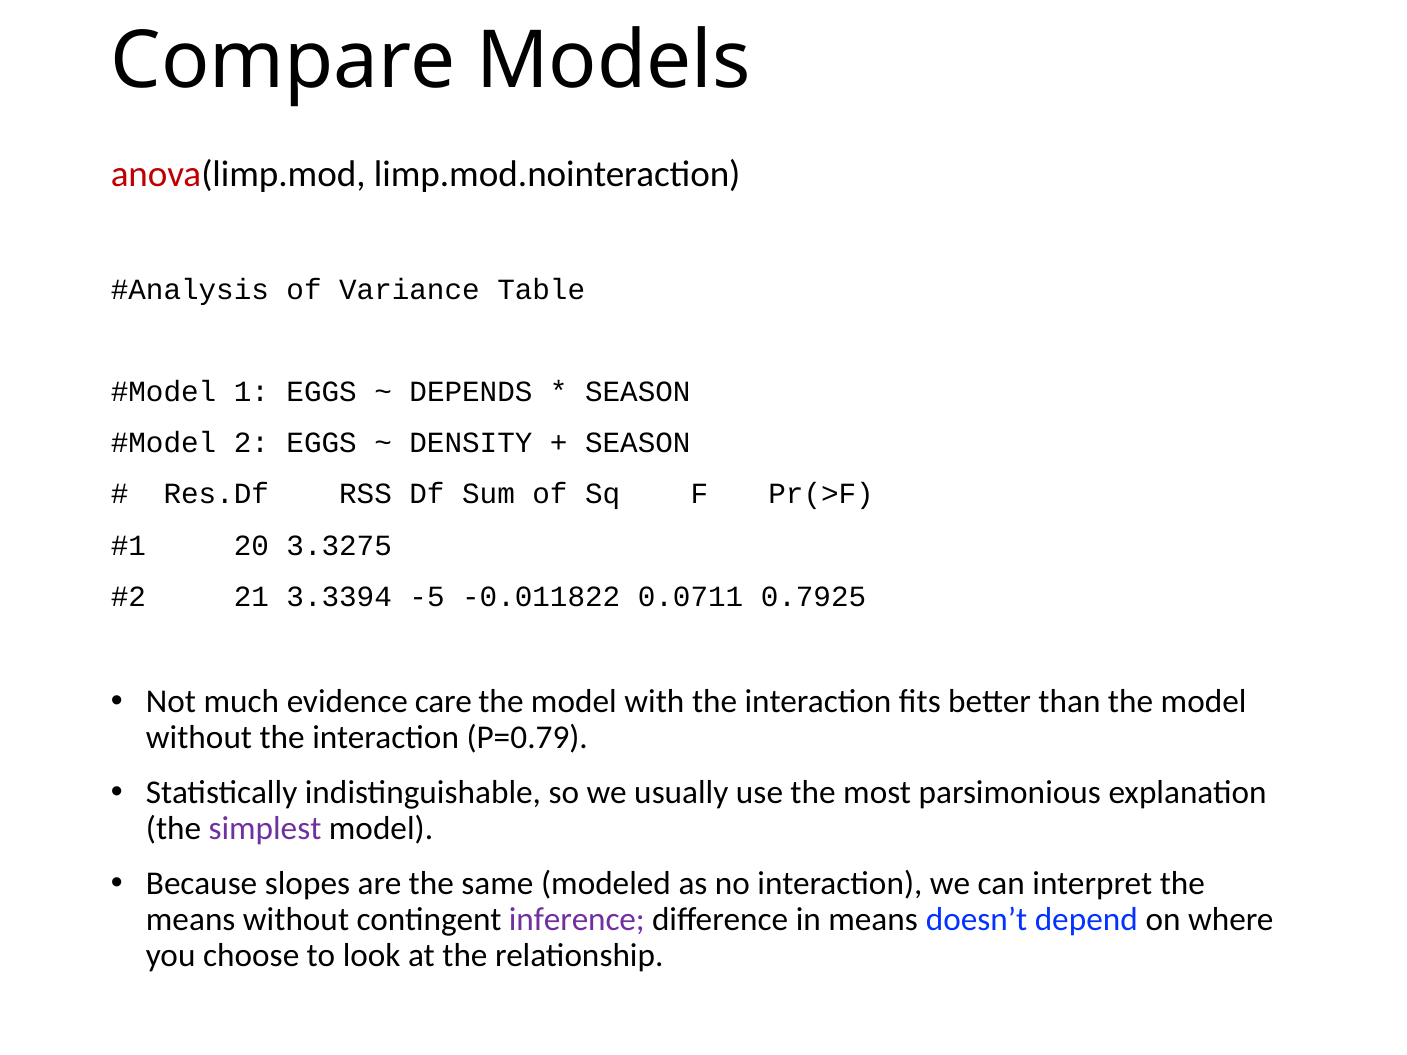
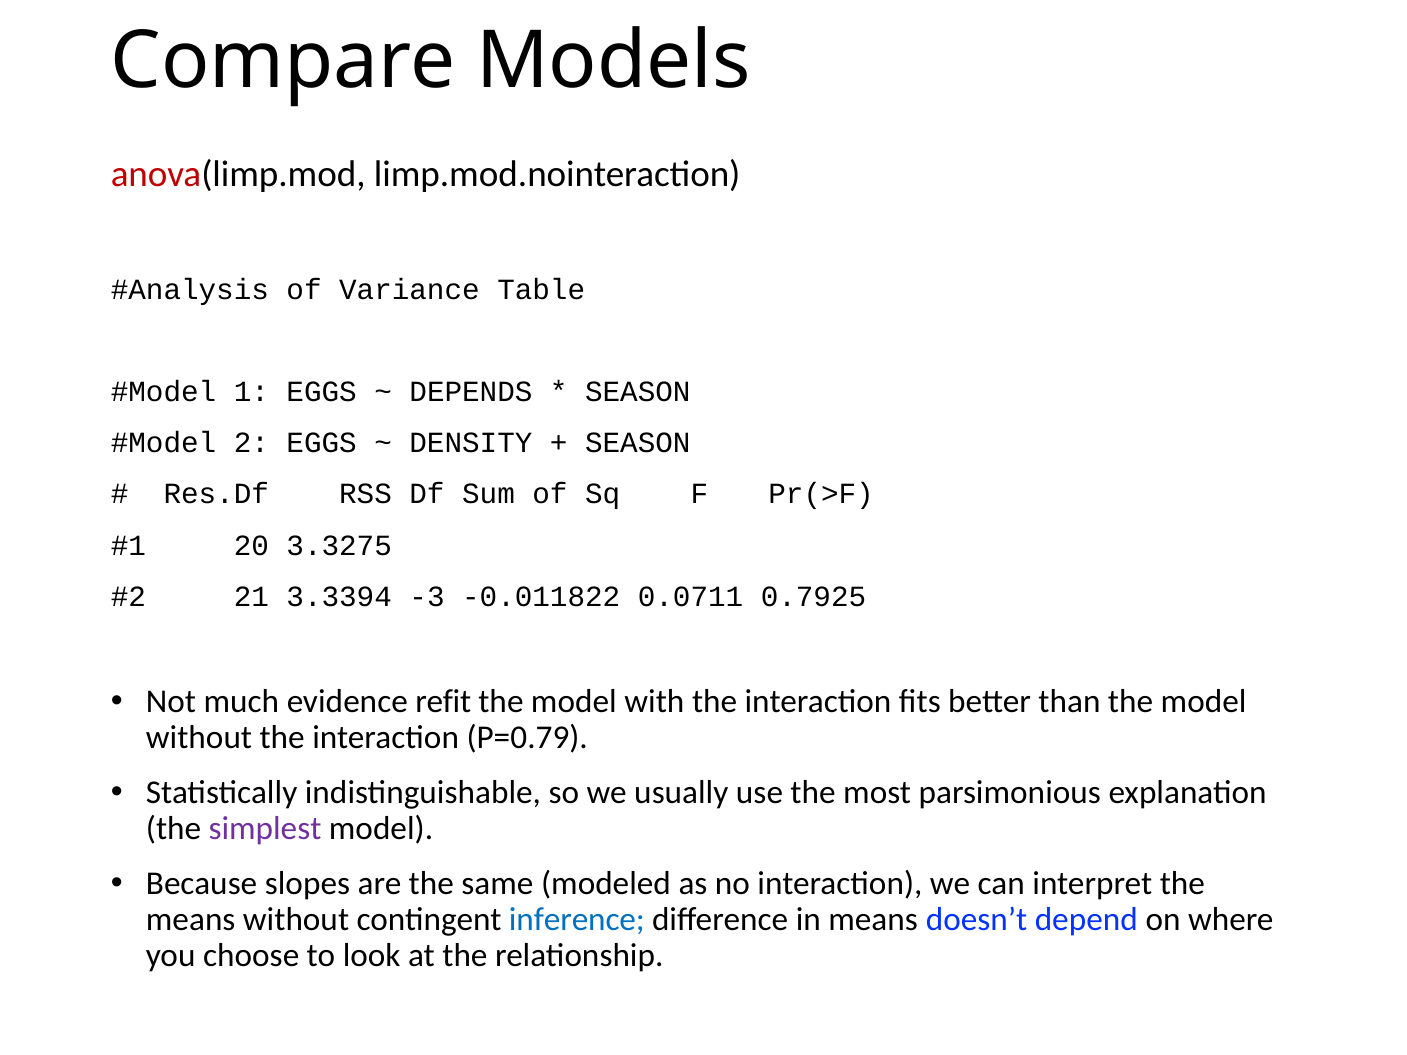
-5: -5 -> -3 (427, 597)
care: care -> refit (443, 701)
inference colour: purple -> blue (577, 920)
